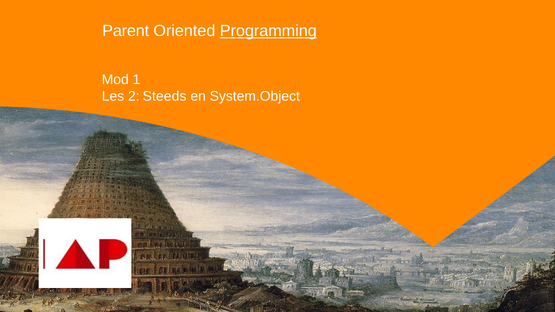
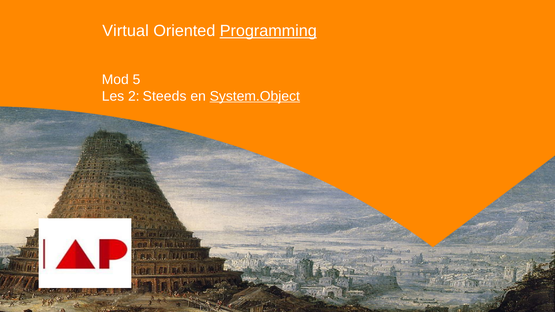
Parent: Parent -> Virtual (126, 31)
1: 1 -> 5 (136, 80)
System.Object underline: none -> present (255, 96)
